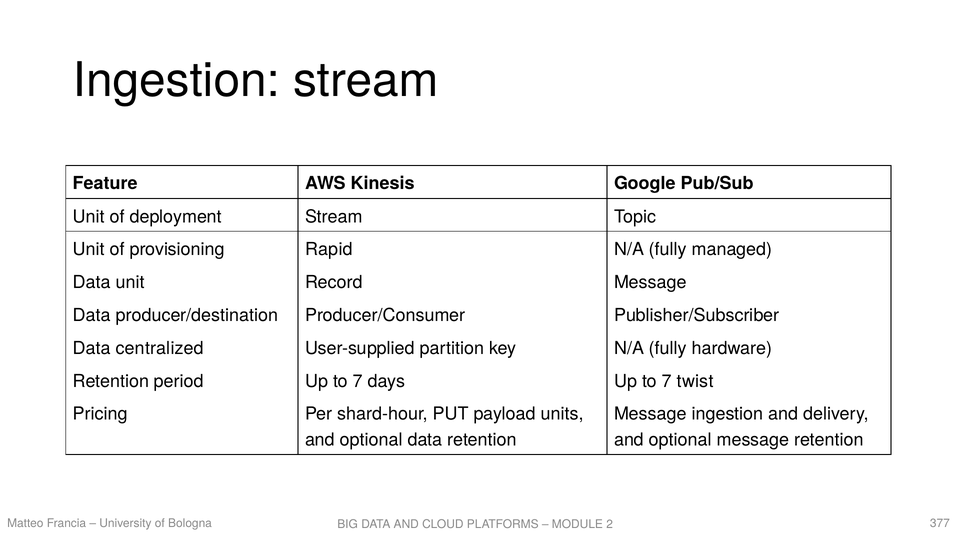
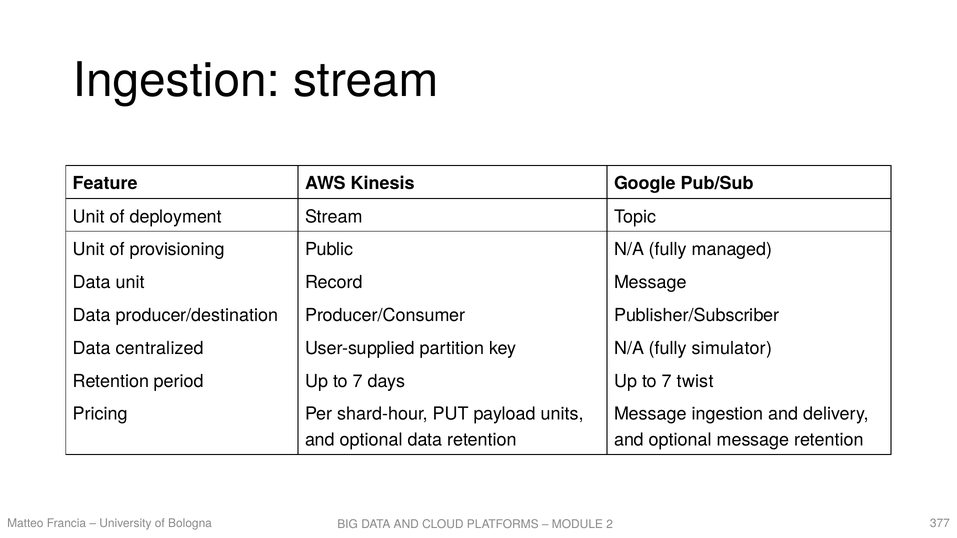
Rapid: Rapid -> Public (329, 250)
hardware: hardware -> simulator (732, 348)
